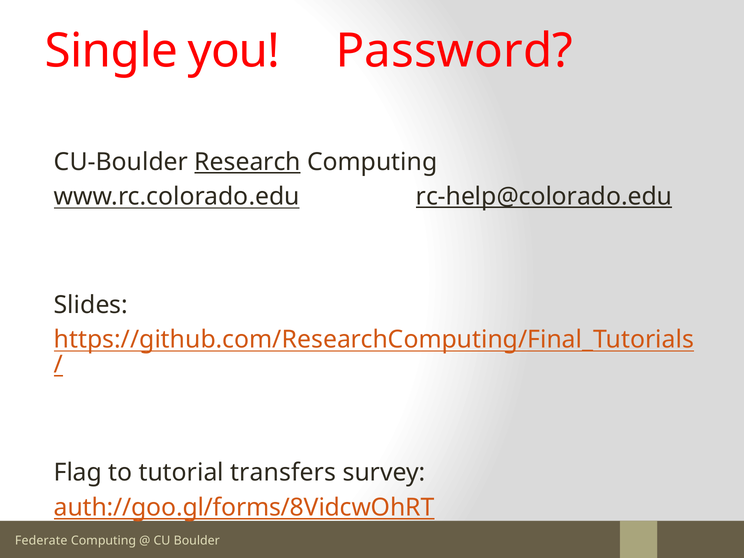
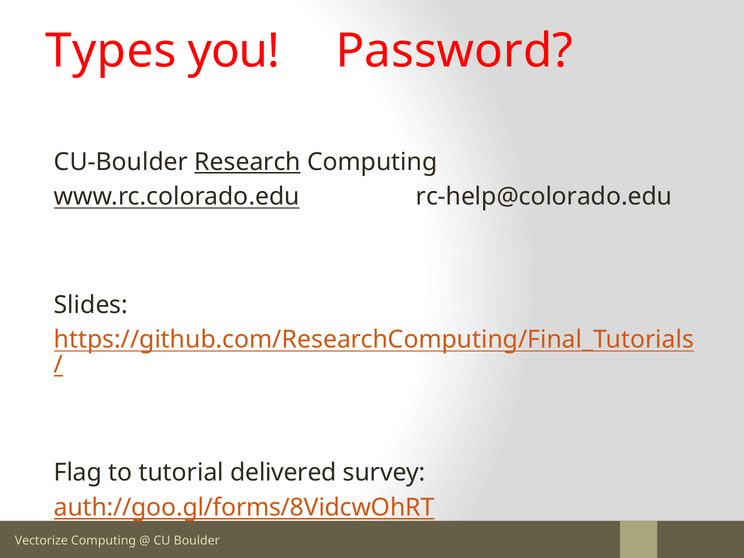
Single: Single -> Types (111, 51)
rc-help@colorado.edu underline: present -> none (544, 197)
transfers: transfers -> delivered (283, 473)
Federate: Federate -> Vectorize (41, 540)
